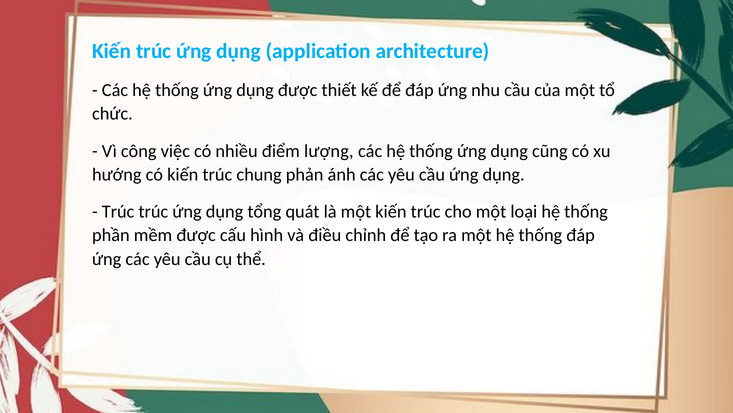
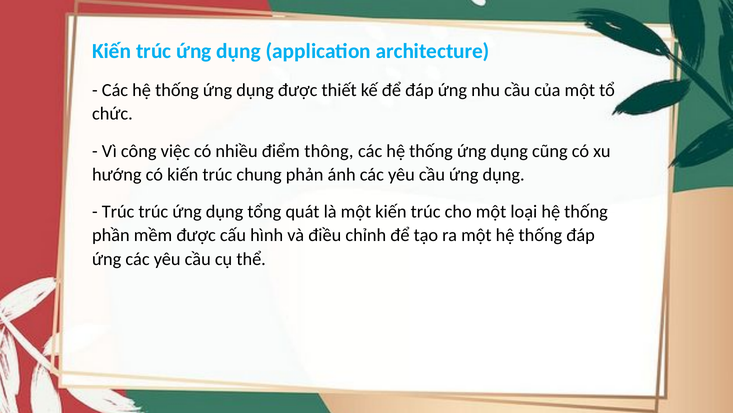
lượng: lượng -> thông (329, 151)
